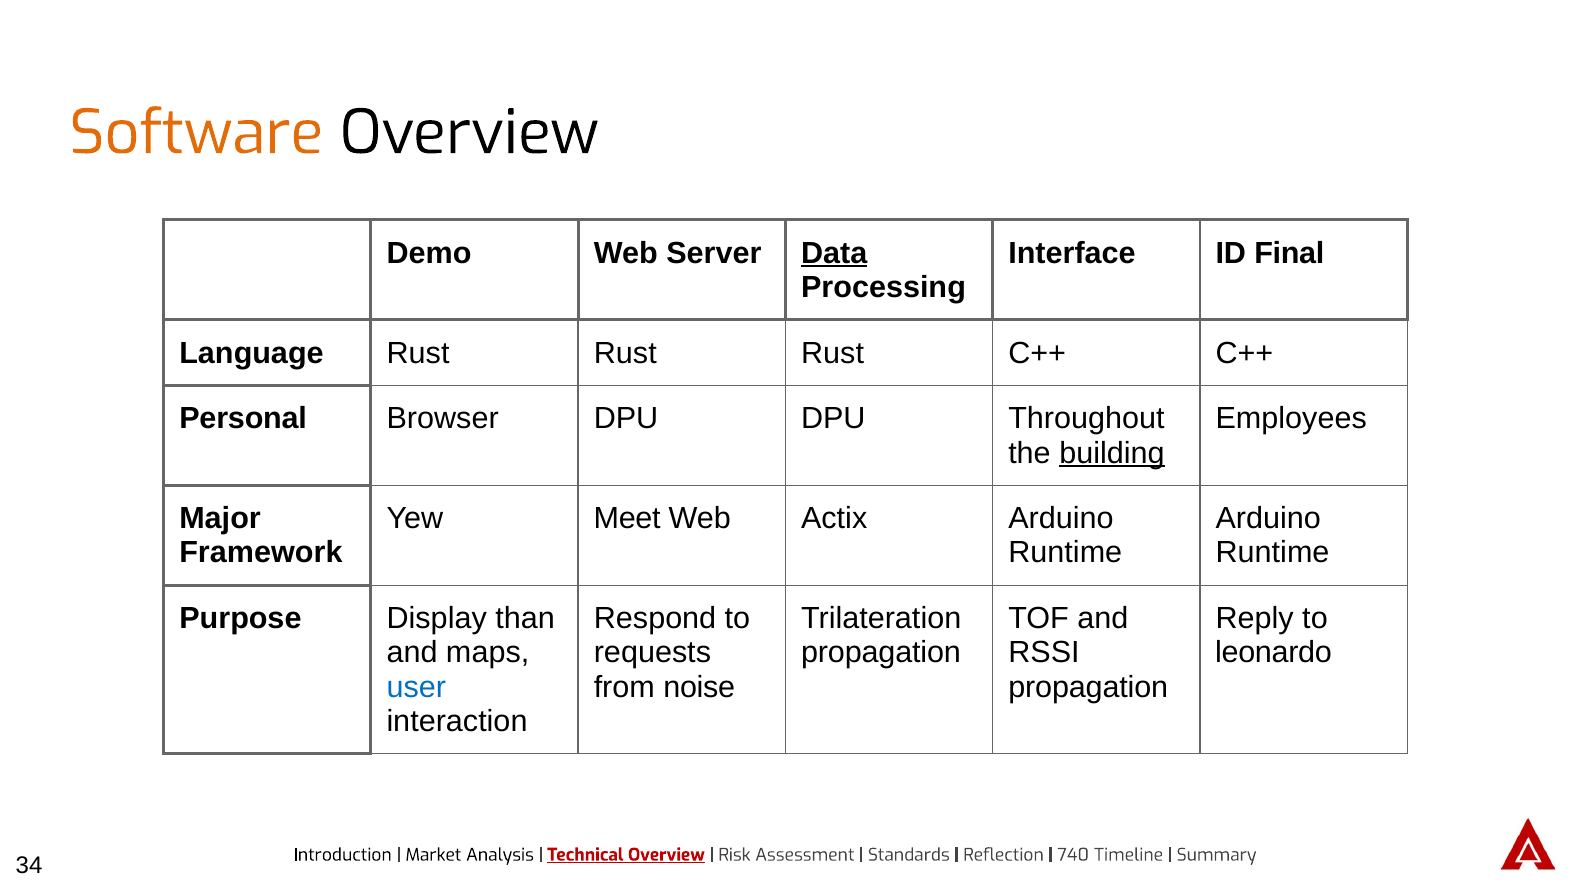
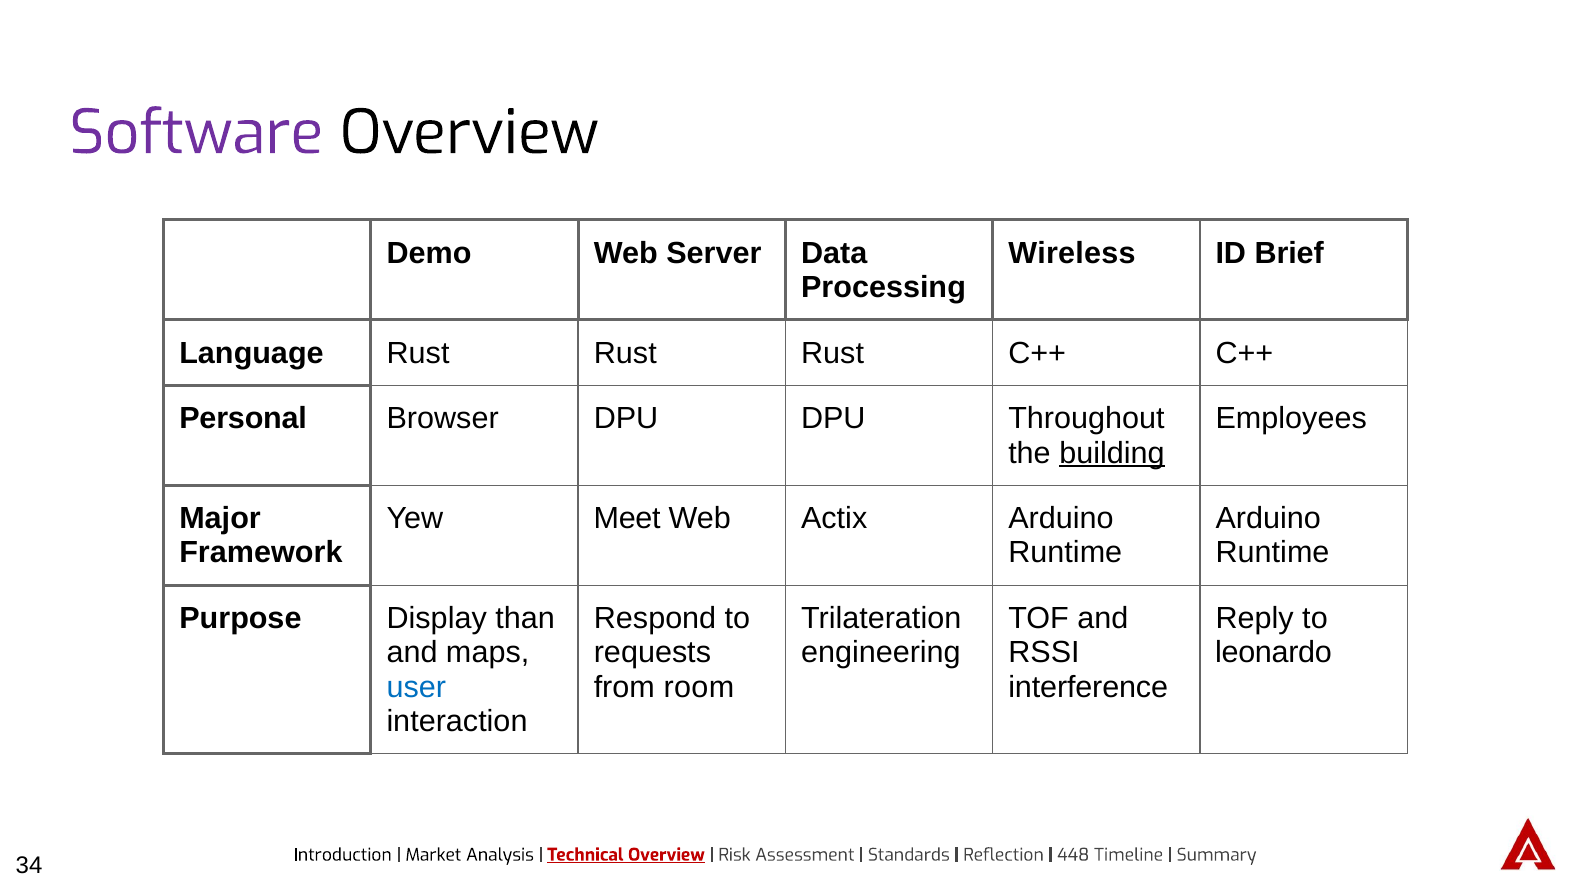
Software colour: orange -> purple (196, 133)
Data underline: present -> none (834, 253)
Interface: Interface -> Wireless (1072, 253)
Final: Final -> Brief (1289, 253)
propagation: propagation -> engineering (881, 653)
noise: noise -> room (699, 688)
propagation: propagation -> interference (1088, 688)
740: 740 -> 448 (1073, 856)
